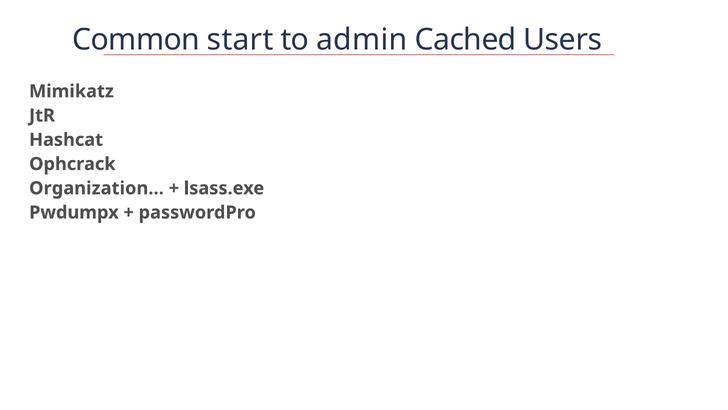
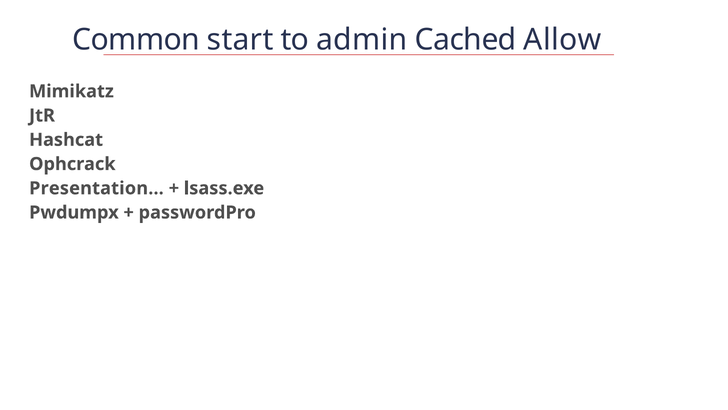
Users: Users -> Allow (562, 40)
Organization…: Organization… -> Presentation… (96, 188)
